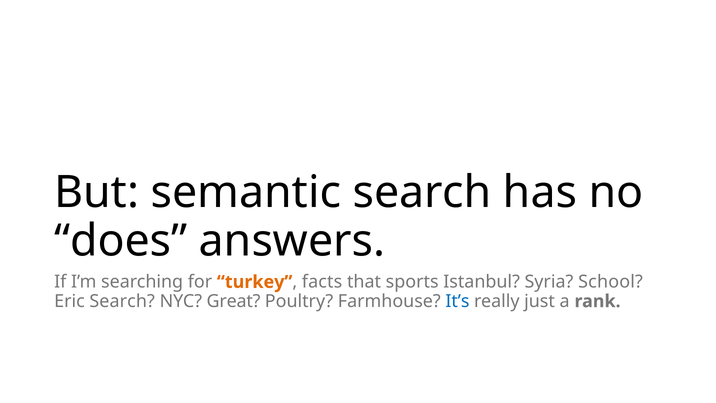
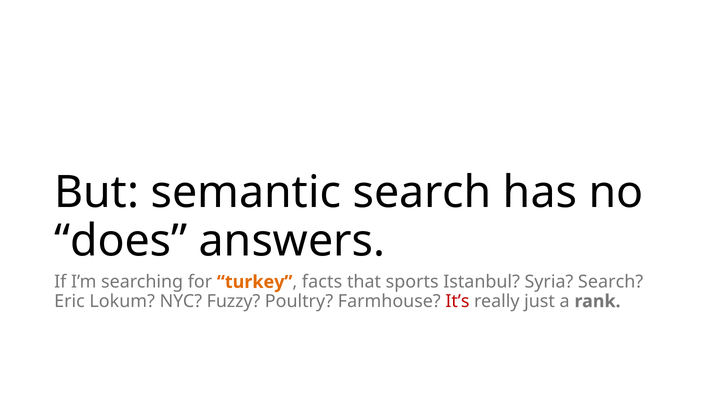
Syria School: School -> Search (611, 282)
Eric Search: Search -> Lokum (122, 301)
Great: Great -> Fuzzy (233, 301)
It’s colour: blue -> red (457, 301)
